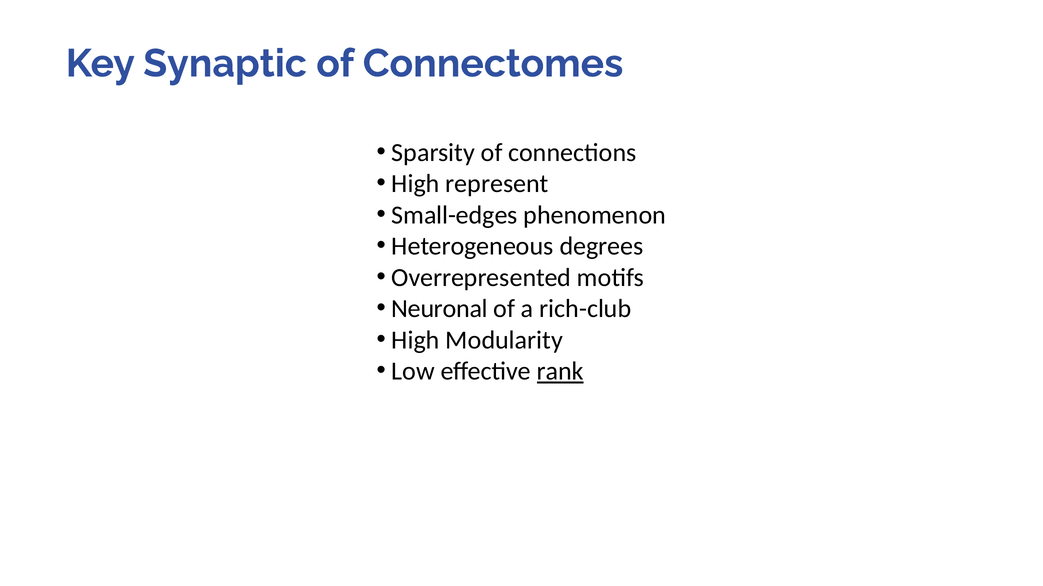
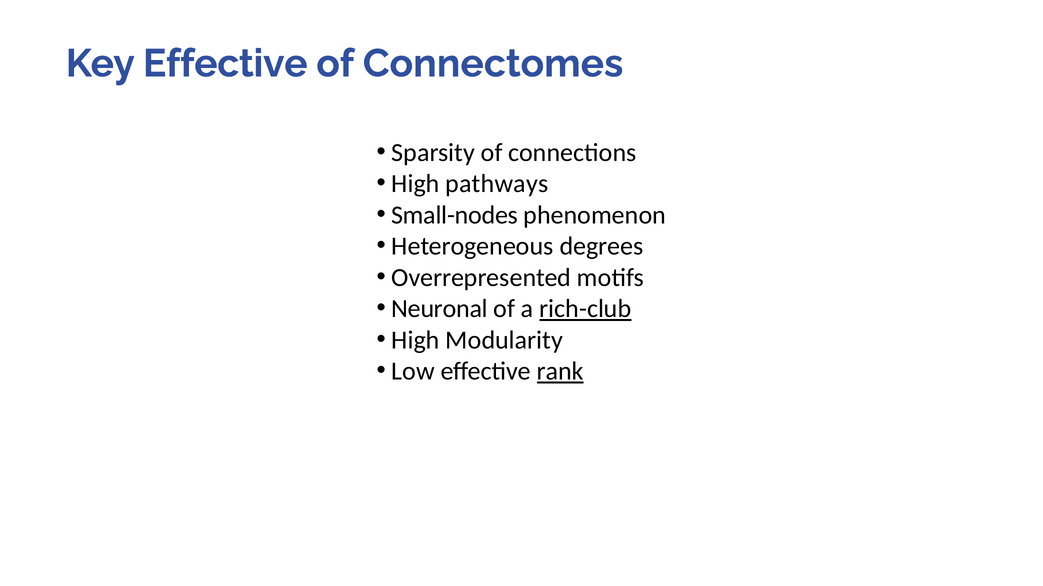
Key Synaptic: Synaptic -> Effective (225, 64)
represent: represent -> pathways (497, 184)
Small-edges: Small-edges -> Small-nodes (455, 215)
rich-club underline: none -> present (585, 309)
